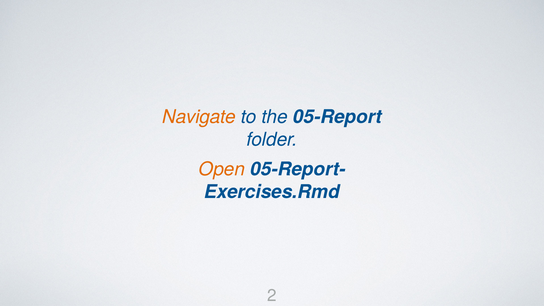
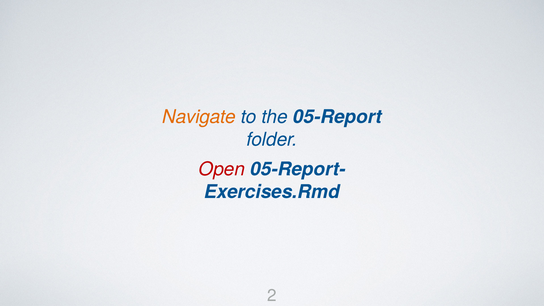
Open colour: orange -> red (222, 169)
